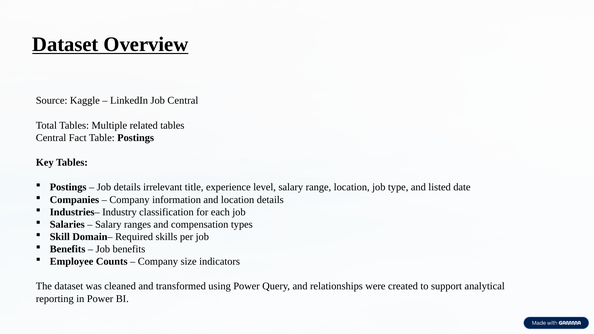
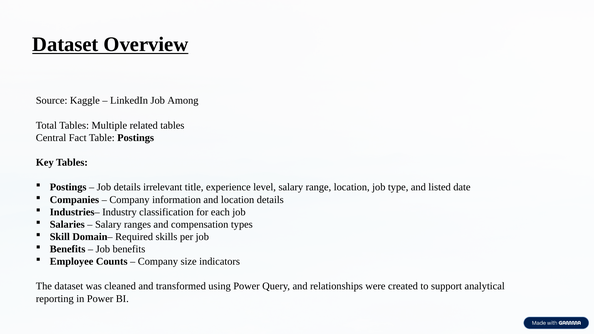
Job Central: Central -> Among (183, 101)
